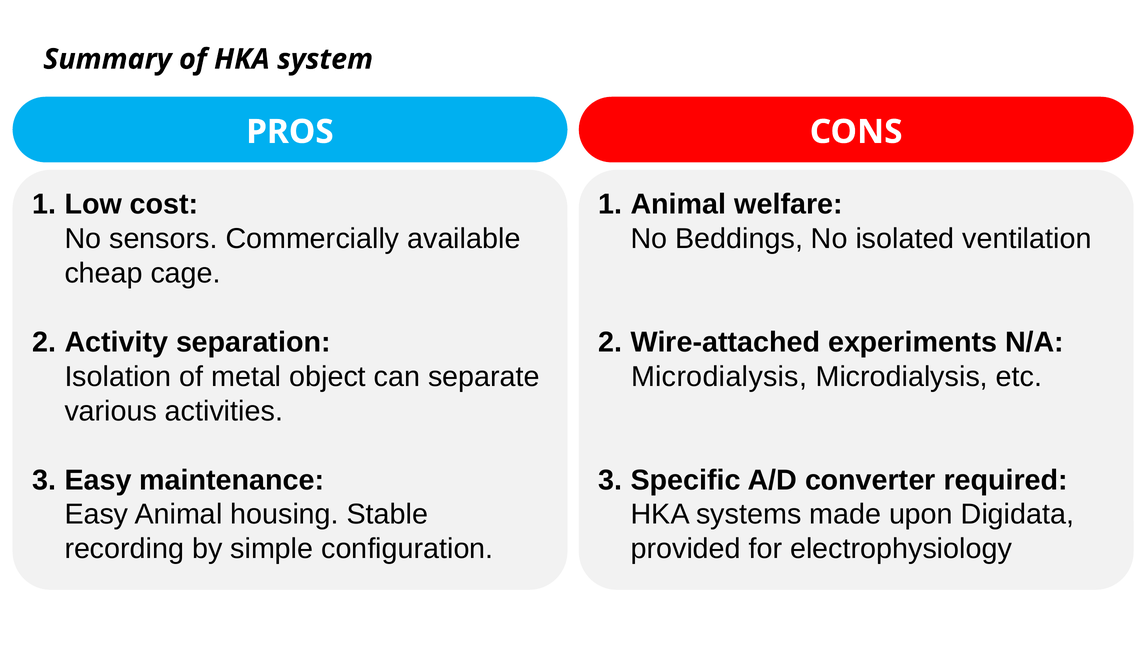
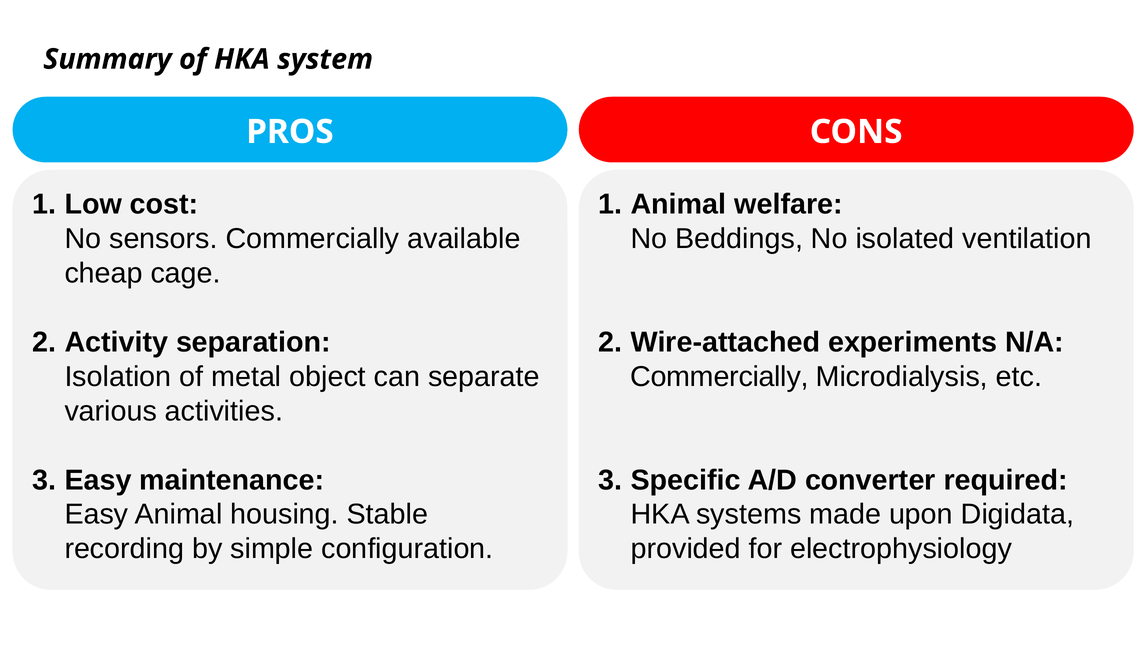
Microdialysis: Microdialysis -> Commercially (719, 377)
